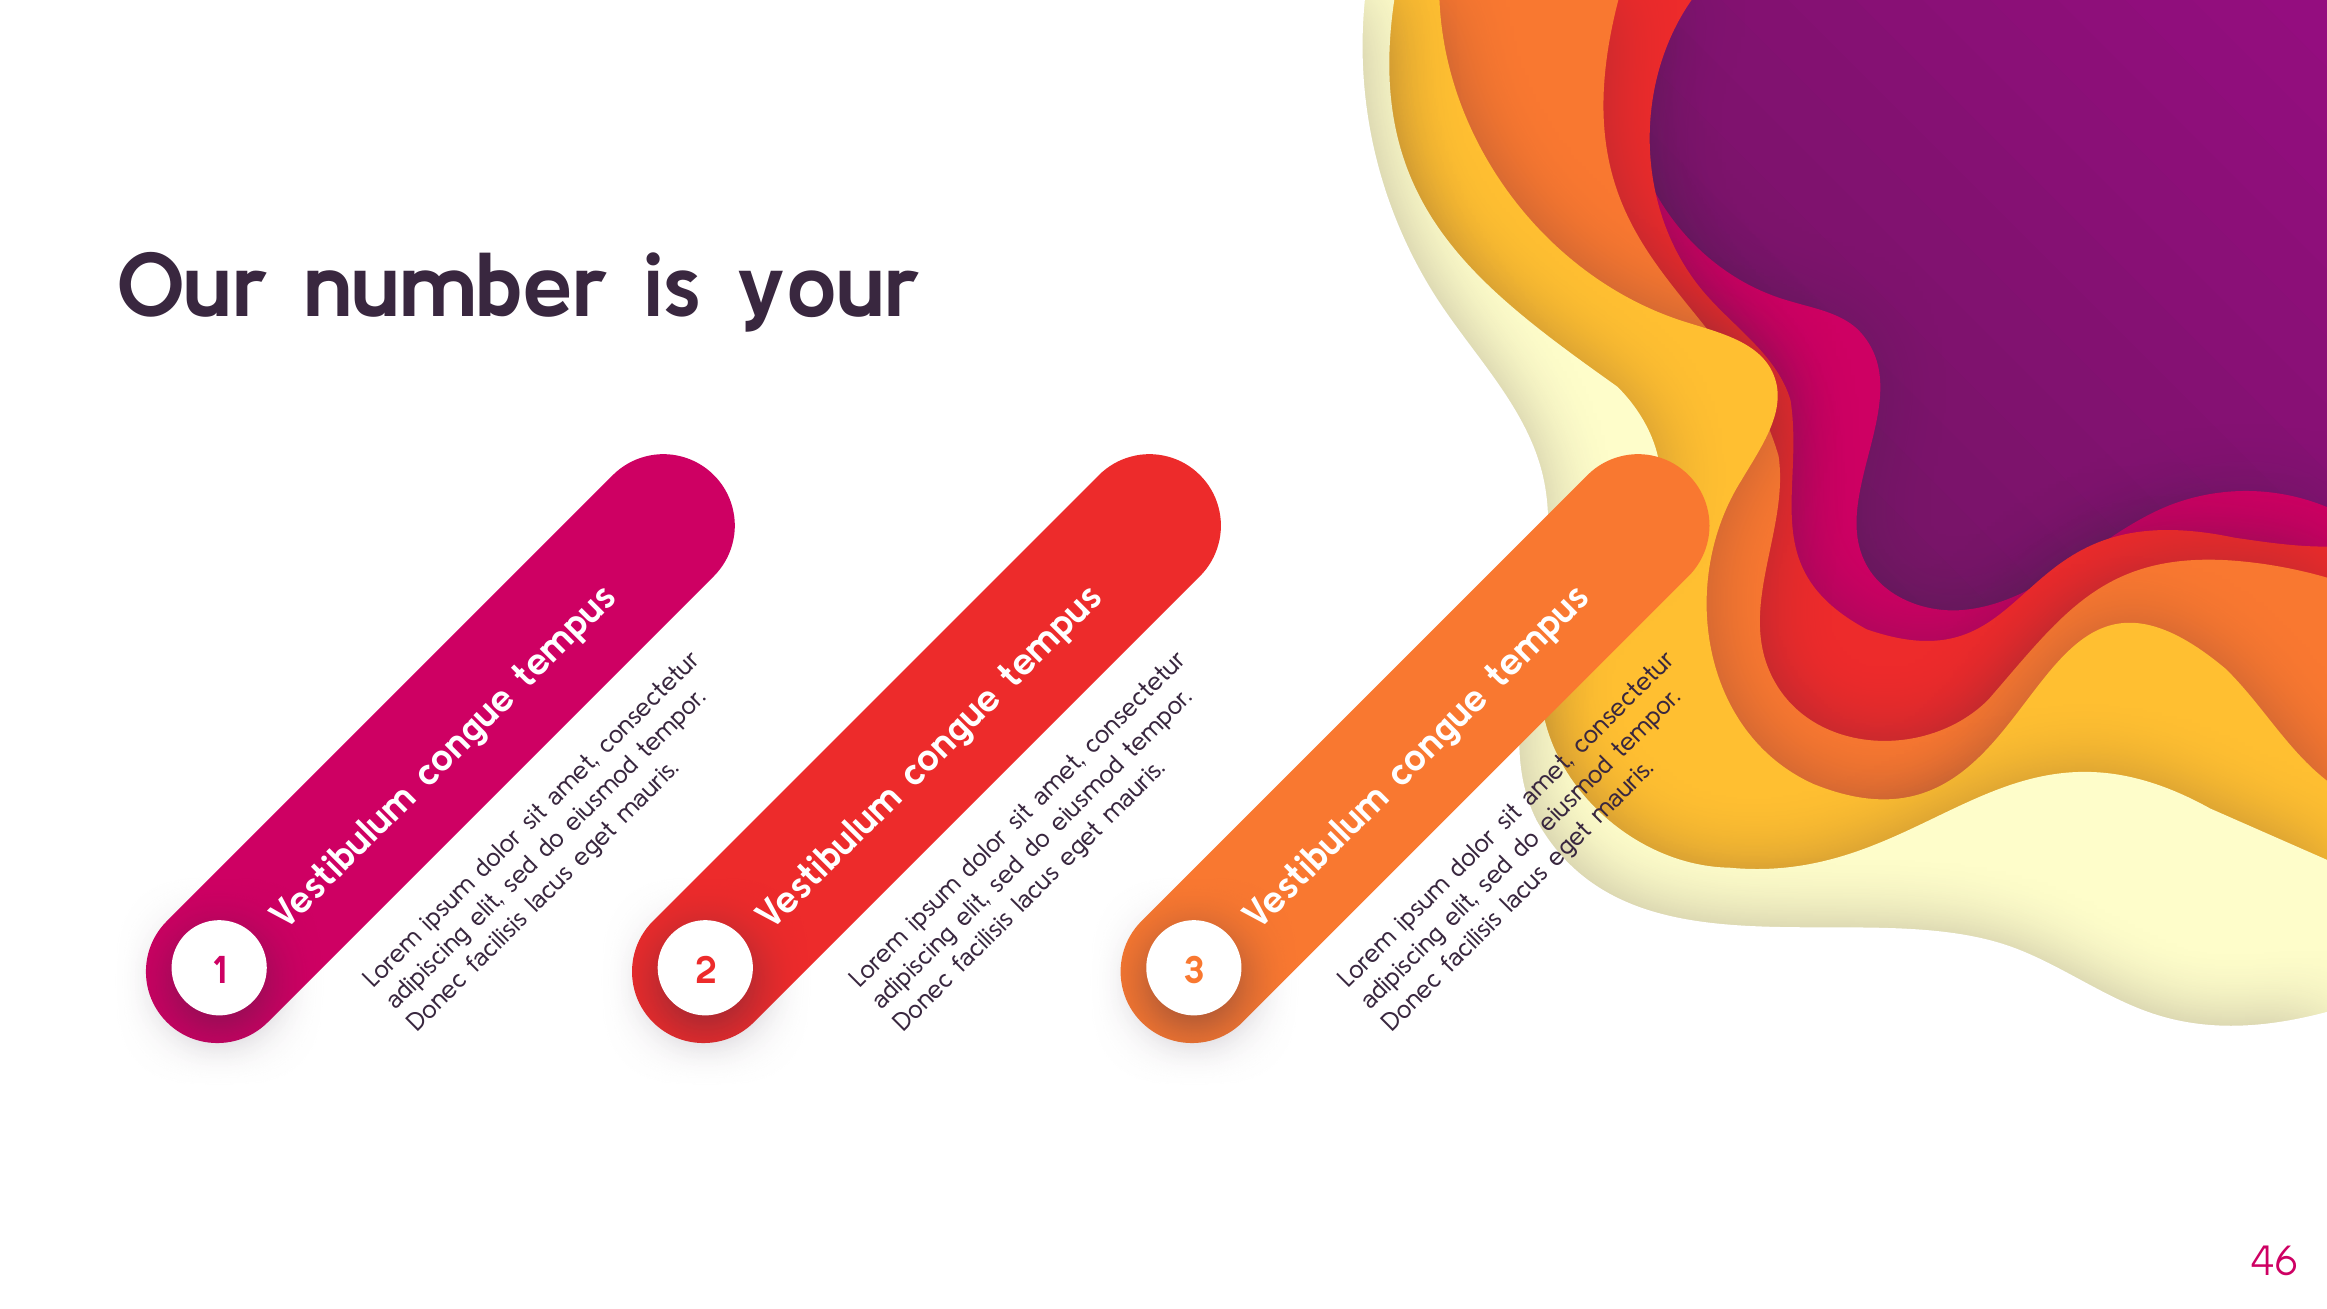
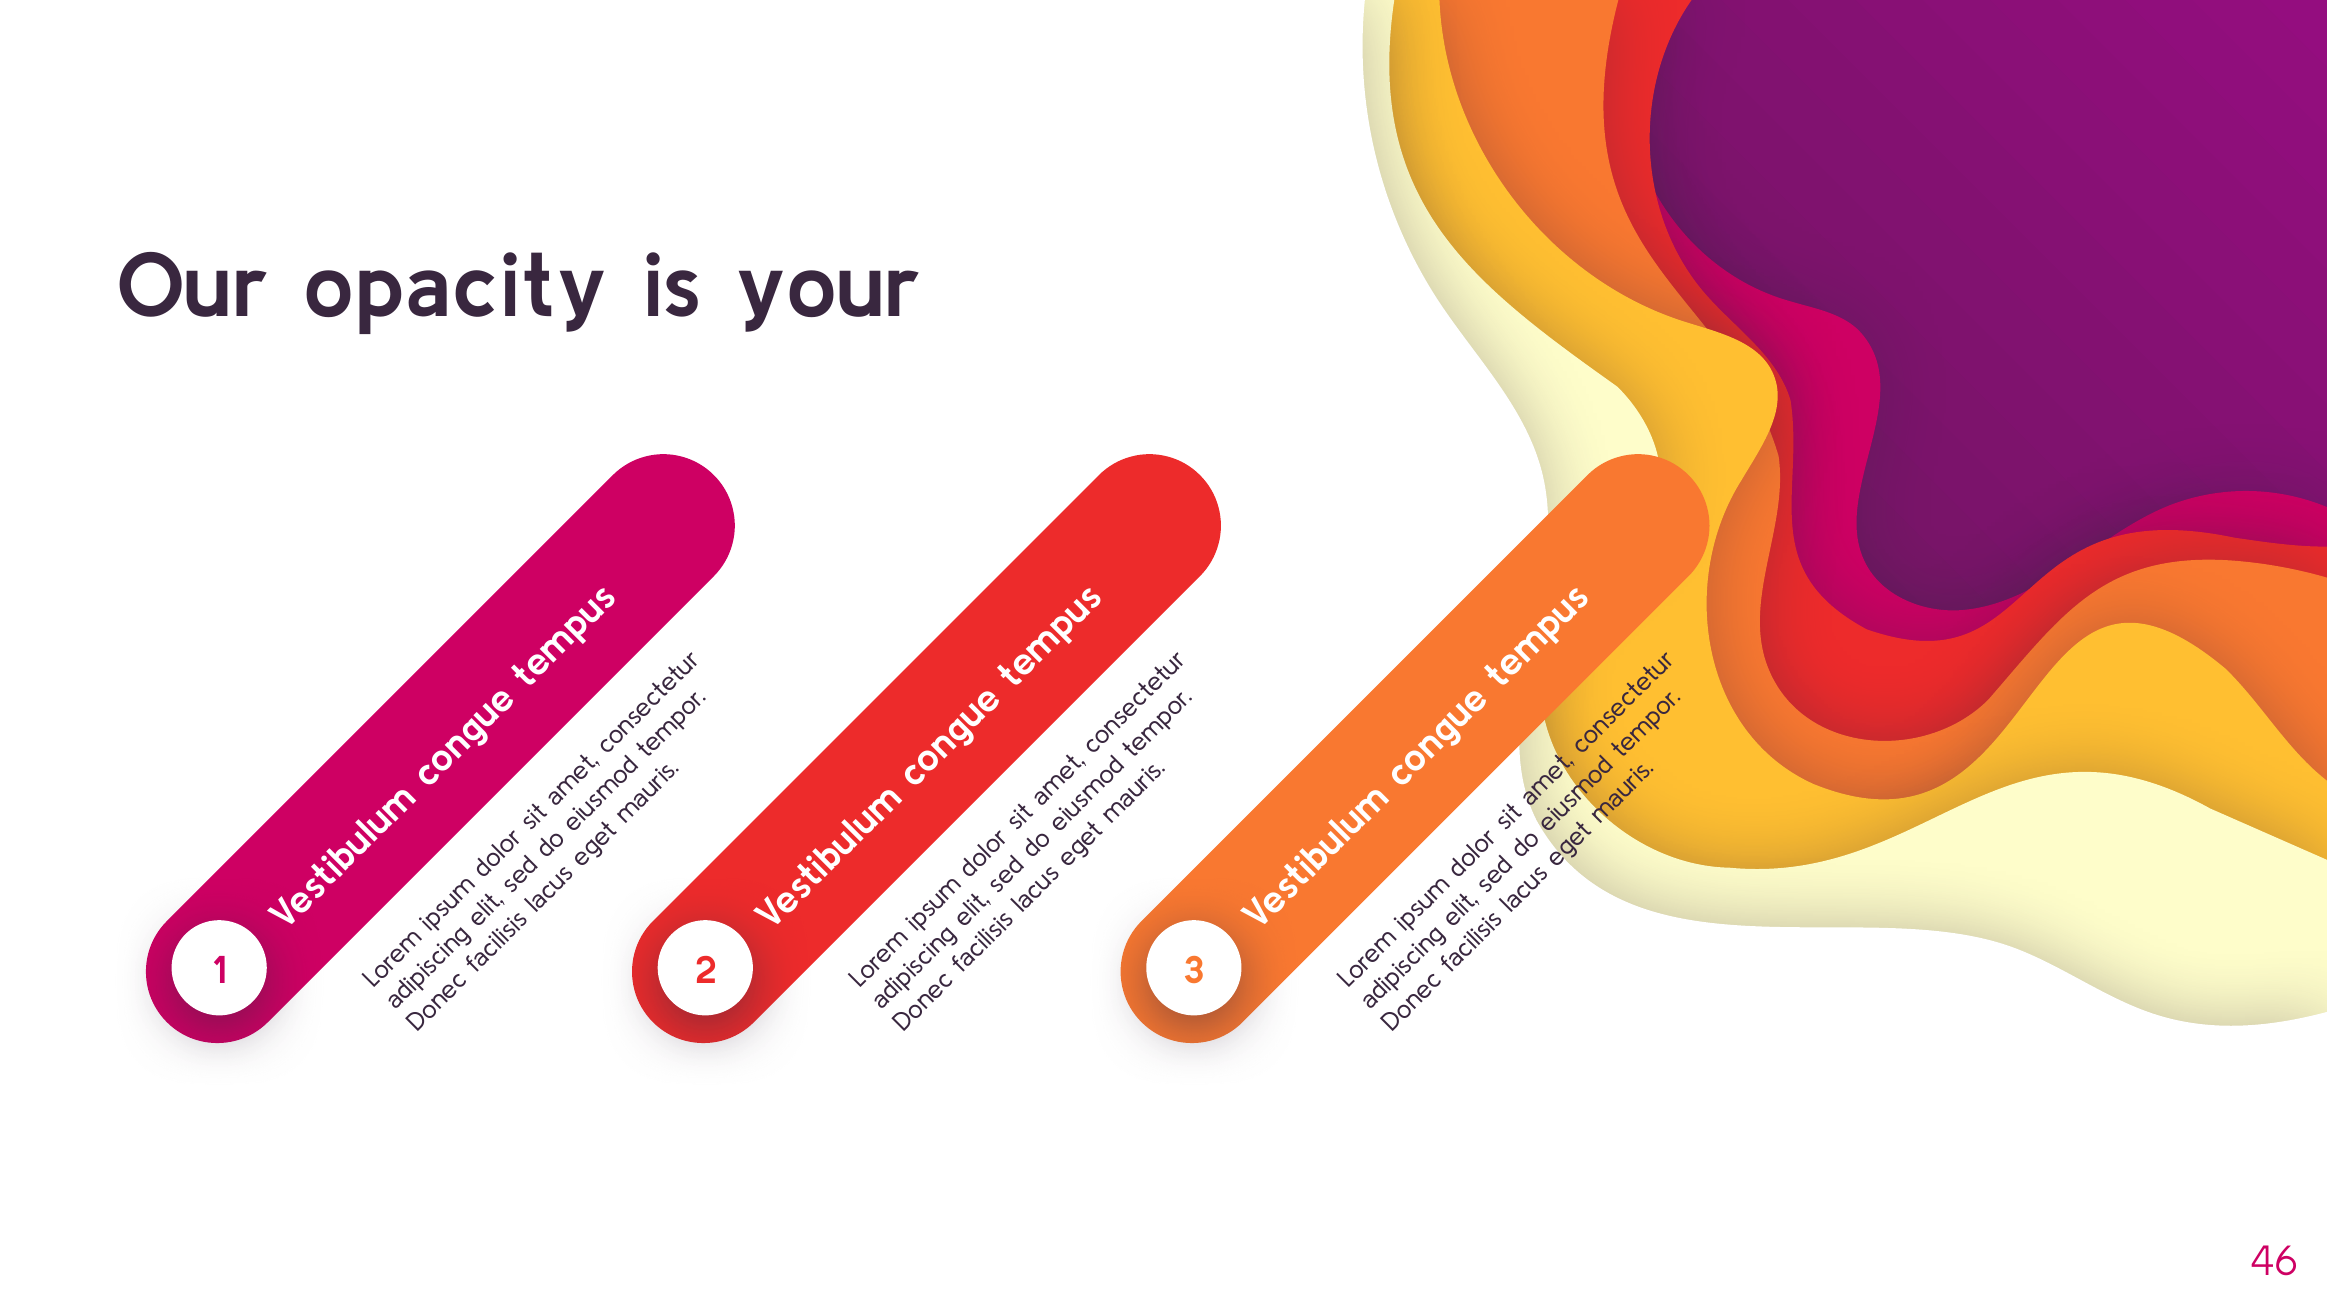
number: number -> opacity (456, 286)
